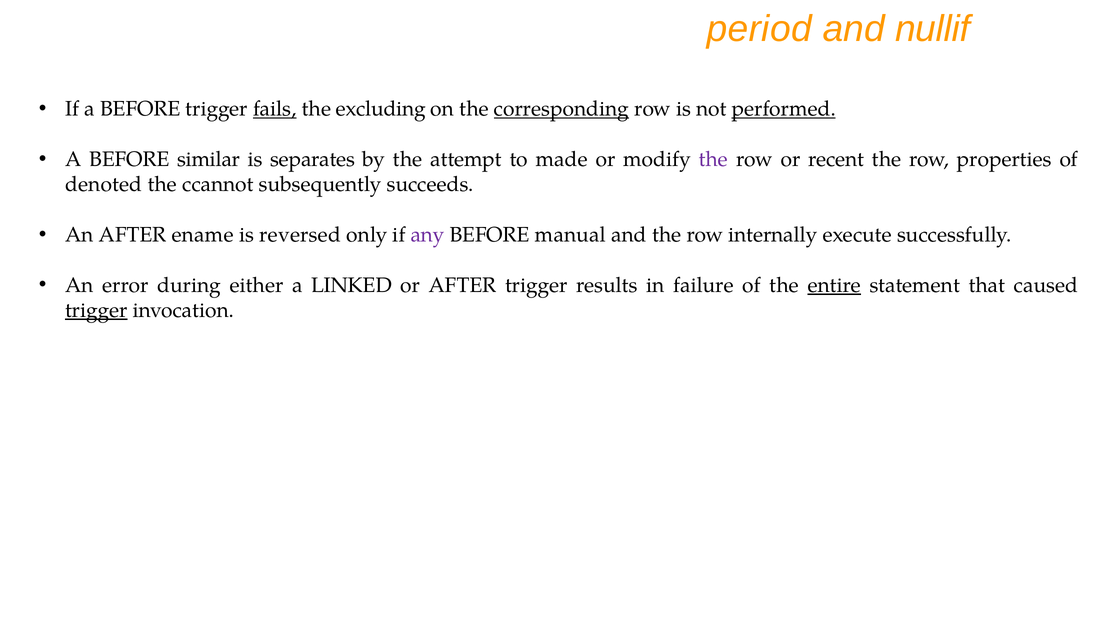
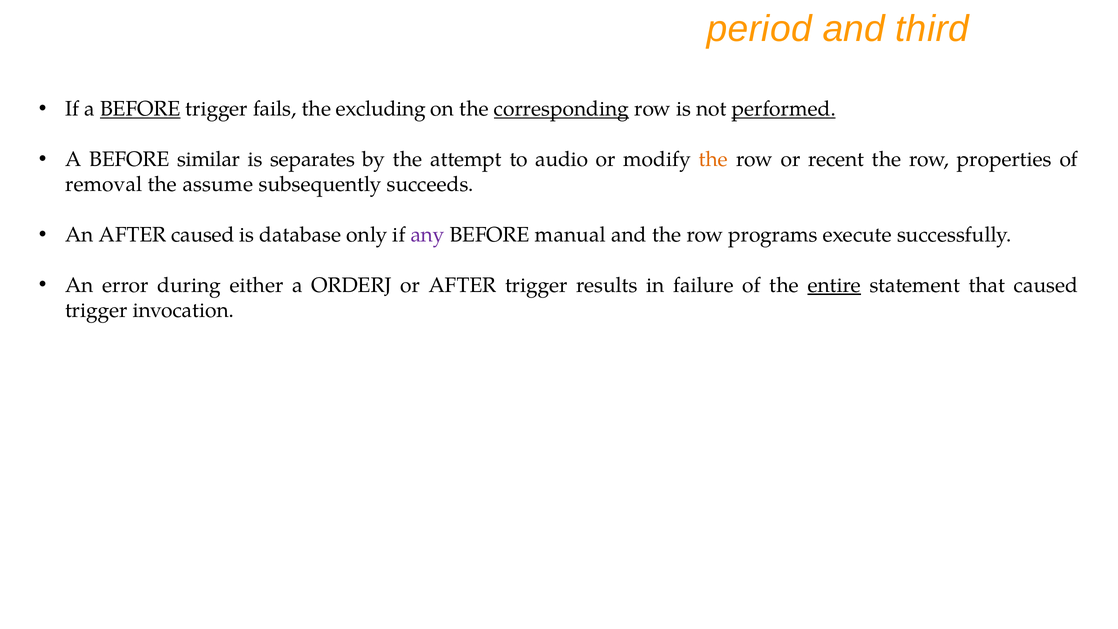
nullif: nullif -> third (932, 29)
BEFORE underline: none -> present (140, 109)
fails underline: present -> none (275, 109)
made: made -> audio (562, 159)
the colour: purple -> orange (713, 159)
denoted: denoted -> removal (104, 184)
ccannot: ccannot -> assume (218, 184)
AFTER ename: ename -> caused (203, 235)
reversed: reversed -> database (300, 235)
internally: internally -> programs (773, 235)
LINKED: LINKED -> ORDERJ (351, 285)
trigger underline: present -> none (96, 310)
